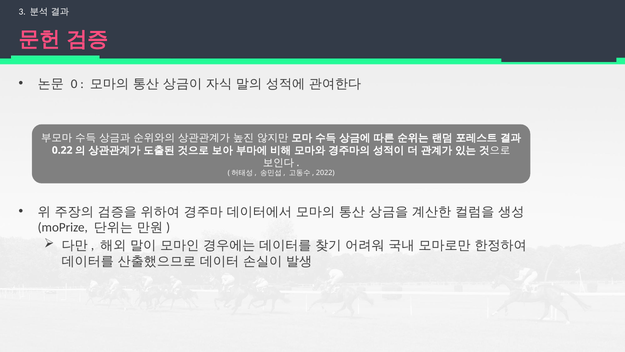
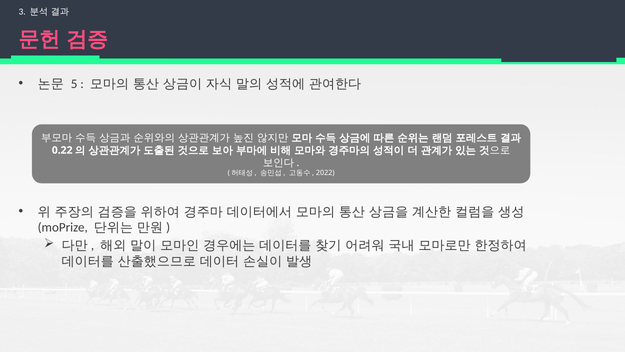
0: 0 -> 5 (74, 84)
